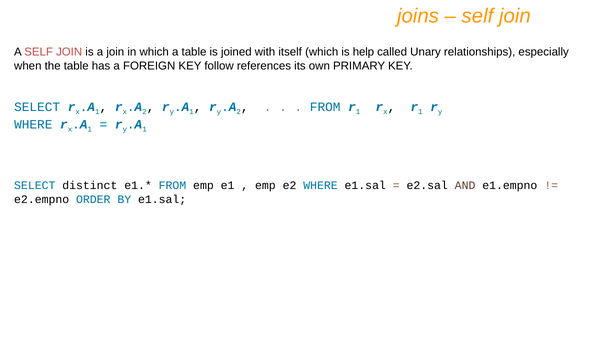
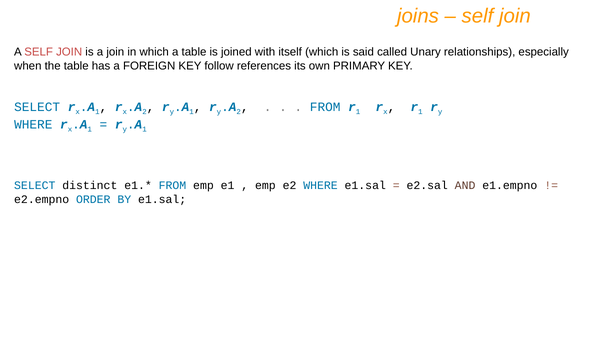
help: help -> said (363, 52)
